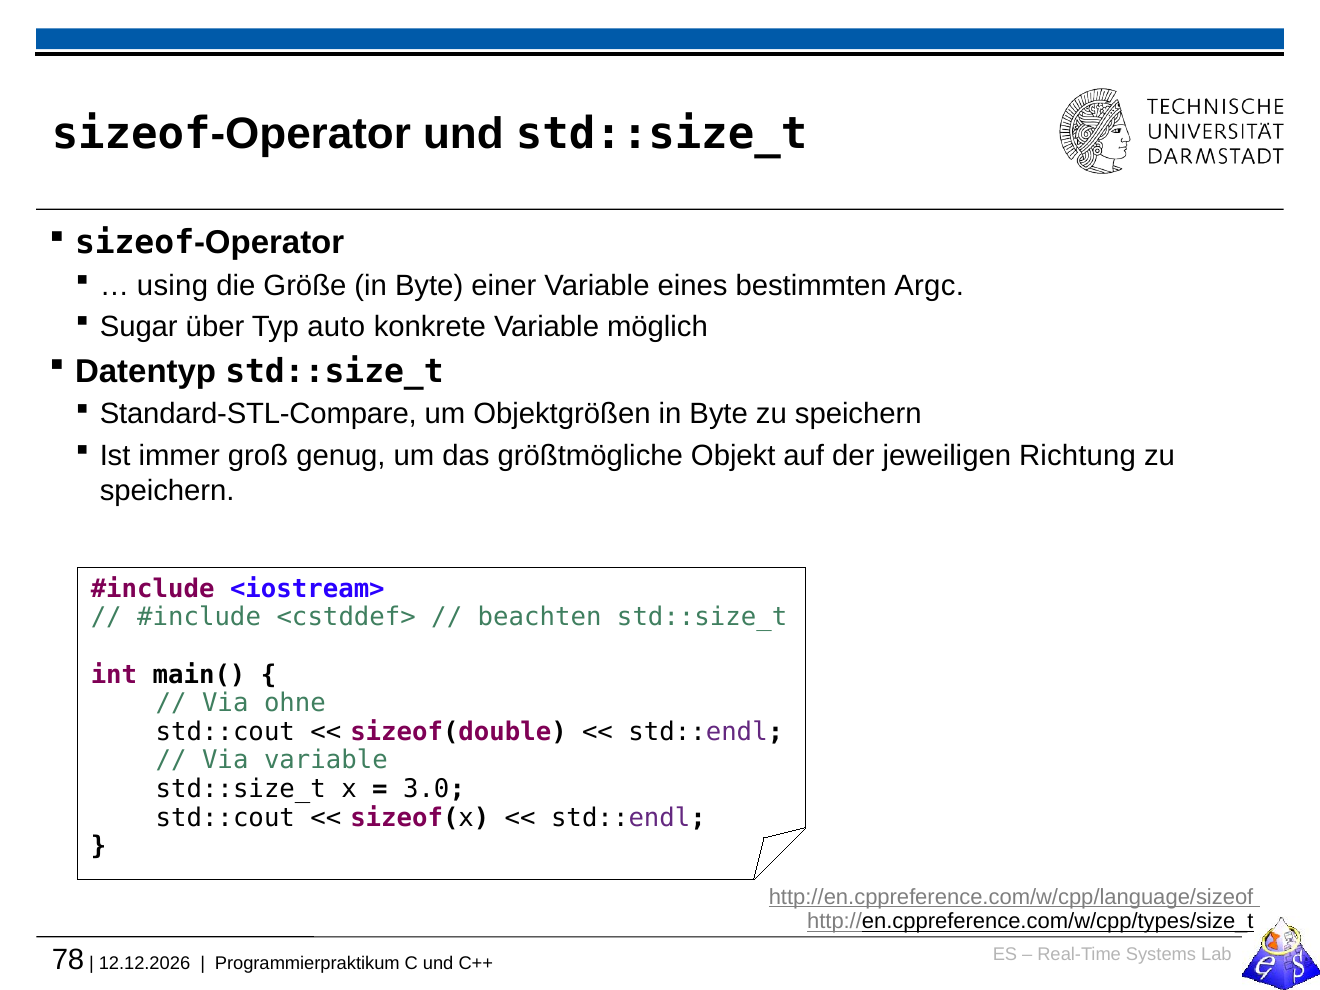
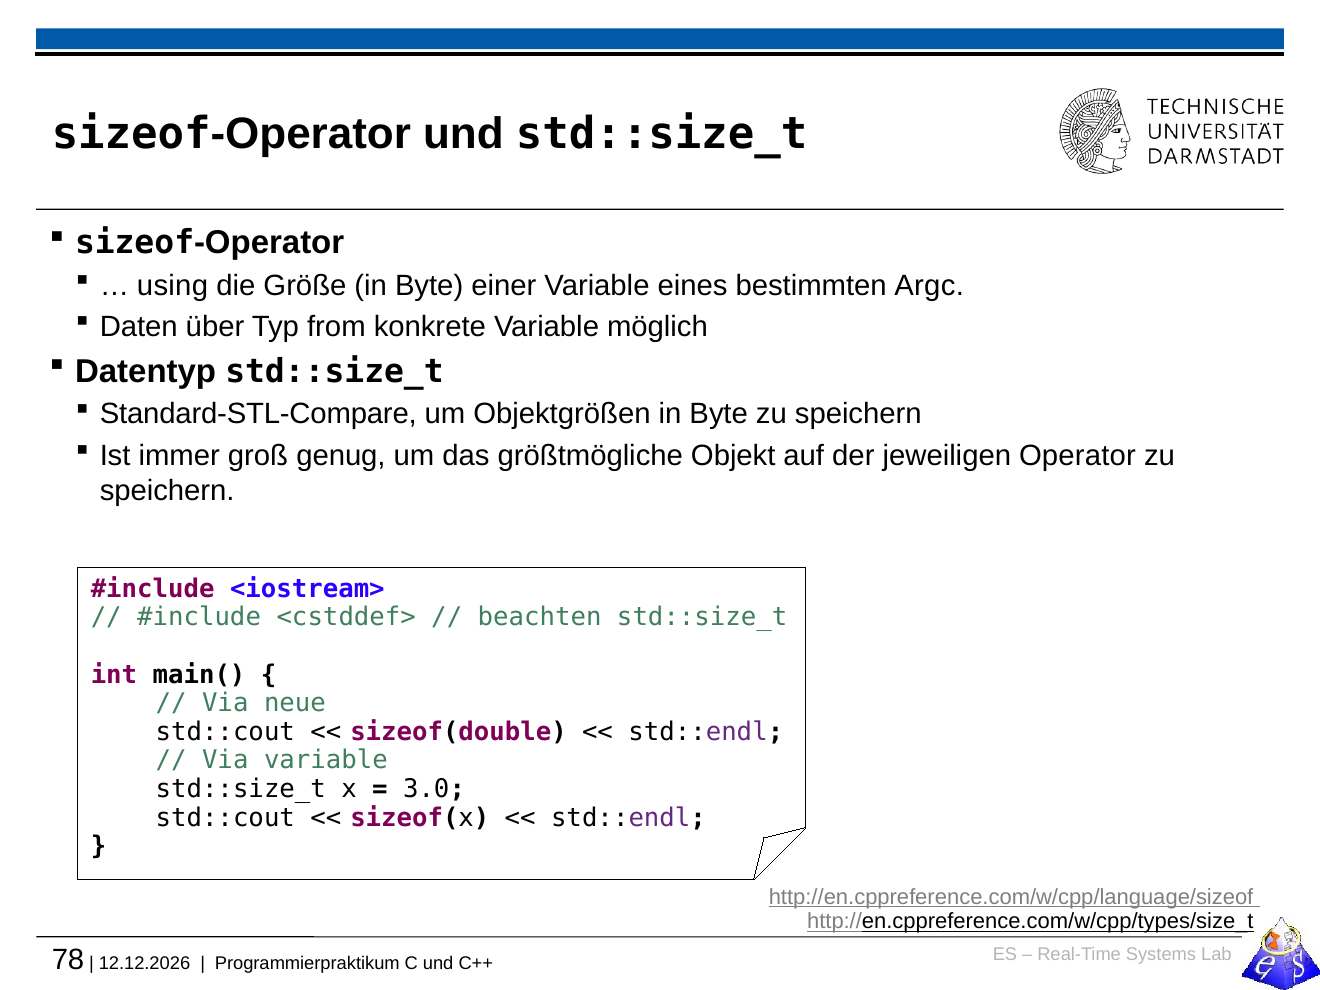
Sugar: Sugar -> Daten (139, 327)
auto: auto -> from (336, 327)
Richtung: Richtung -> Operator (1077, 455)
ohne: ohne -> neue (295, 703)
